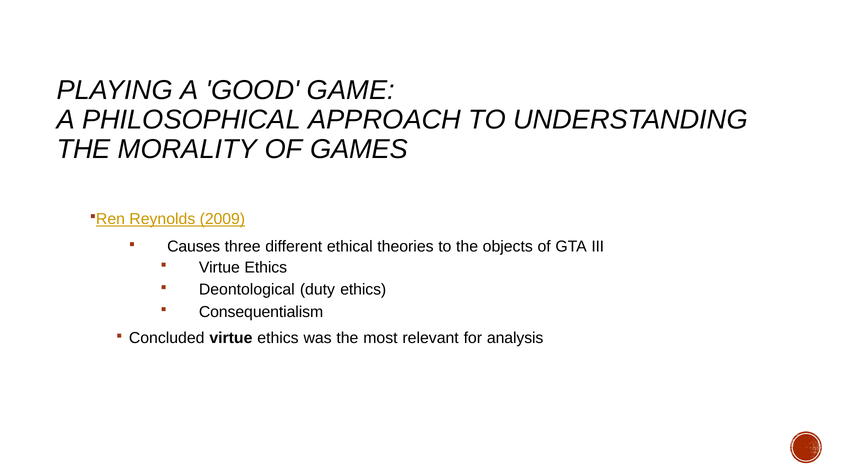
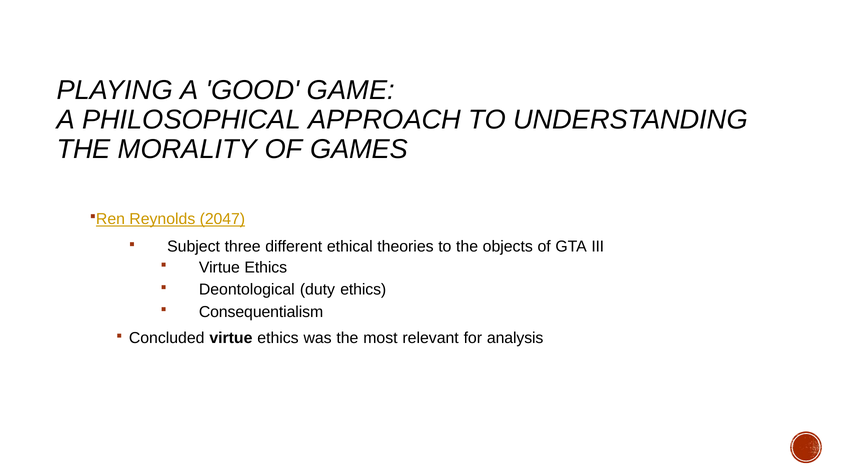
2009: 2009 -> 2047 (222, 219)
Causes: Causes -> Subject (194, 247)
